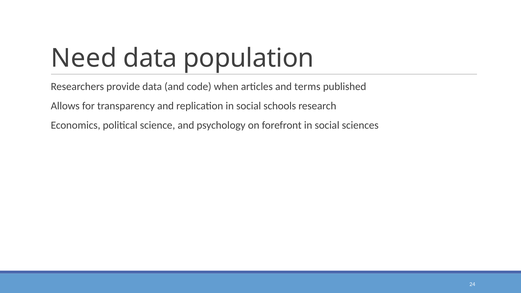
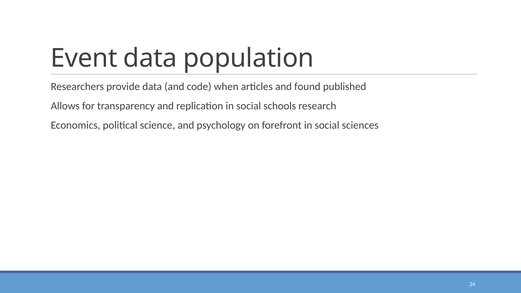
Need: Need -> Event (84, 58)
terms: terms -> found (307, 87)
